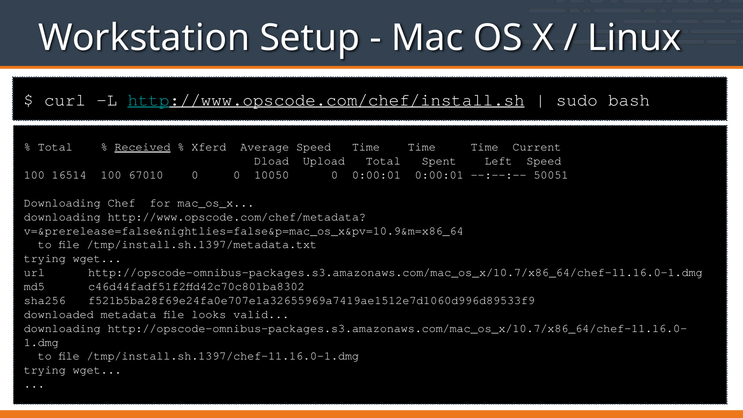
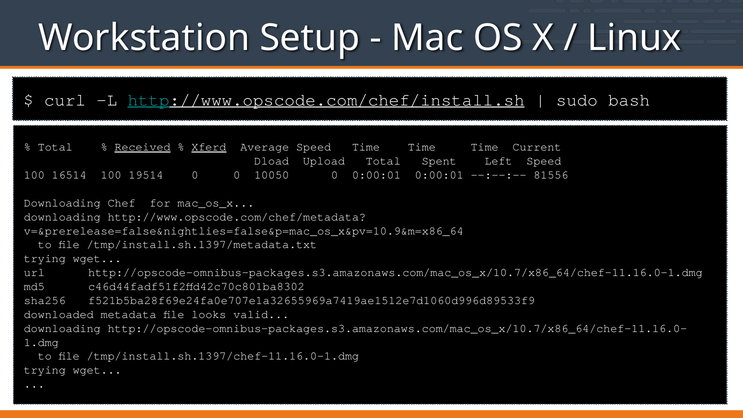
Xferd underline: none -> present (209, 147)
67010: 67010 -> 19514 (146, 175)
50051: 50051 -> 81556 (551, 175)
